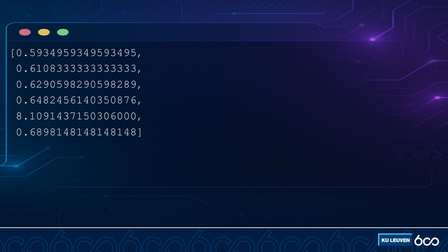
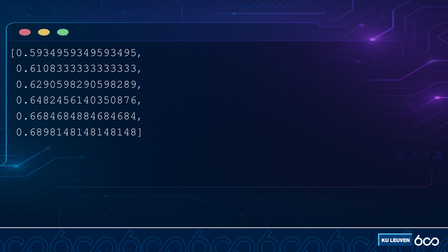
8.1091437150306000: 8.1091437150306000 -> 0.6684684884684684 (80, 116)
